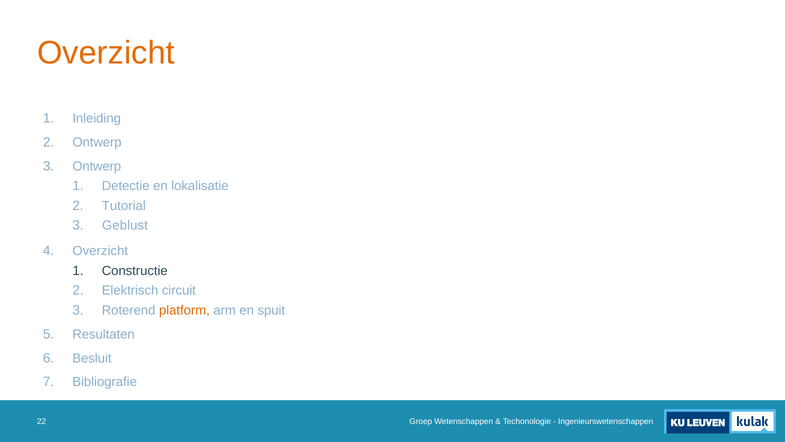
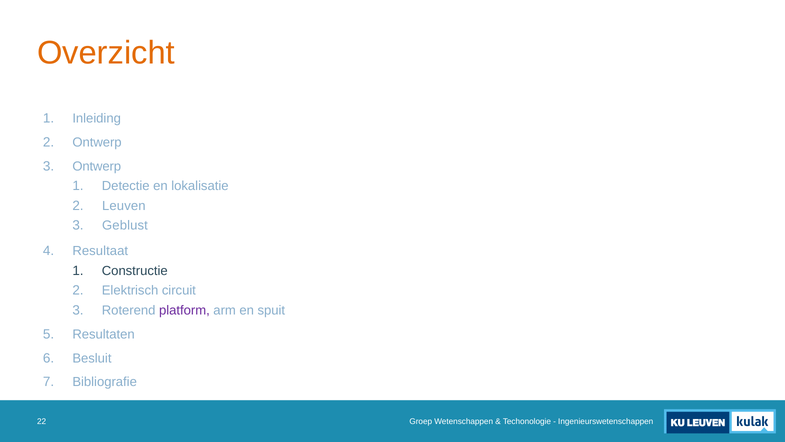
Tutorial: Tutorial -> Leuven (124, 206)
Overzicht: Overzicht -> Resultaat (100, 251)
platform colour: orange -> purple (184, 310)
